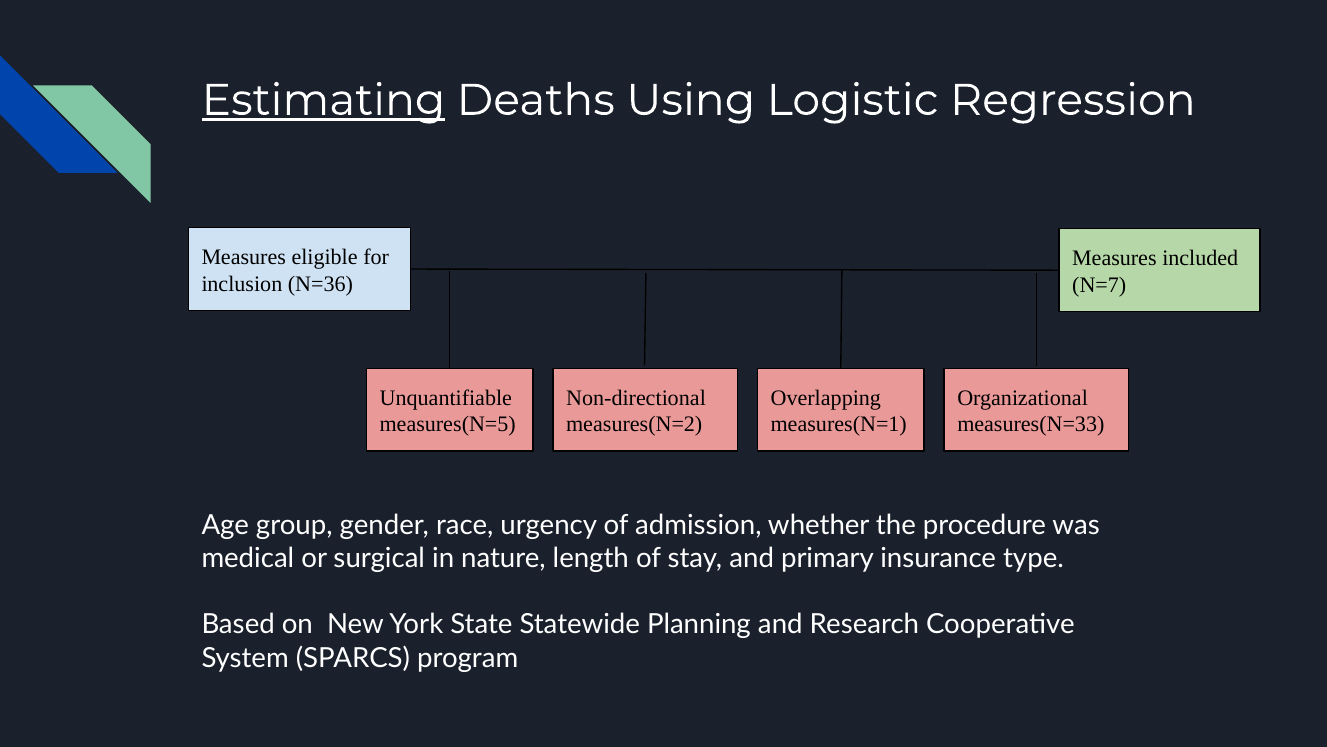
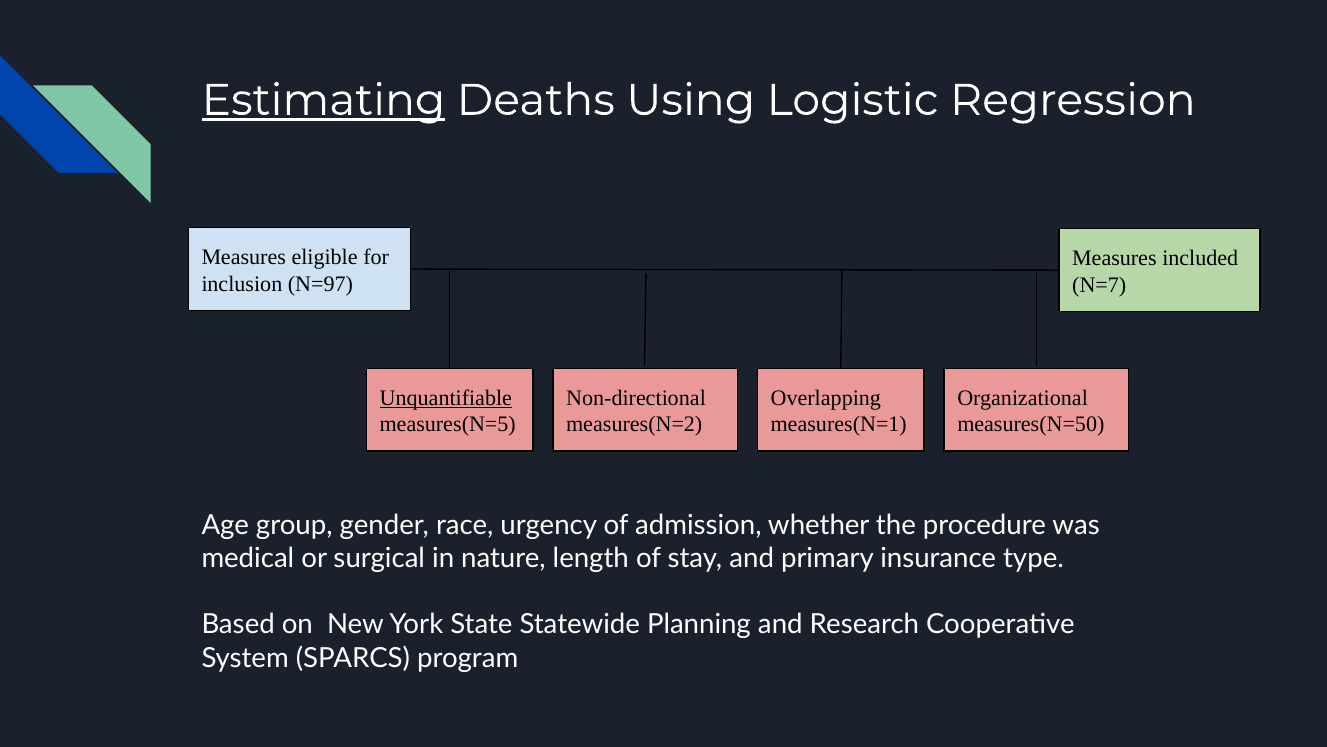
N=36: N=36 -> N=97 (320, 284)
Unquantifiable underline: none -> present (446, 398)
measures(N=33: measures(N=33 -> measures(N=50 (1031, 424)
